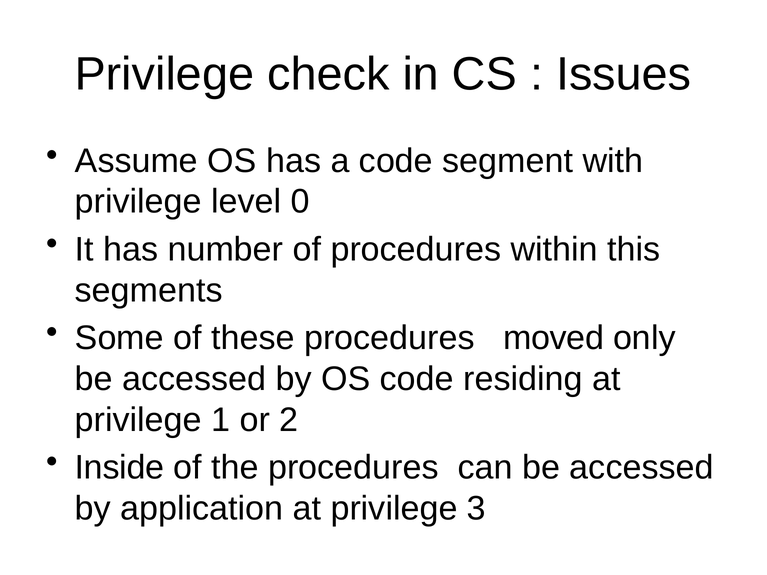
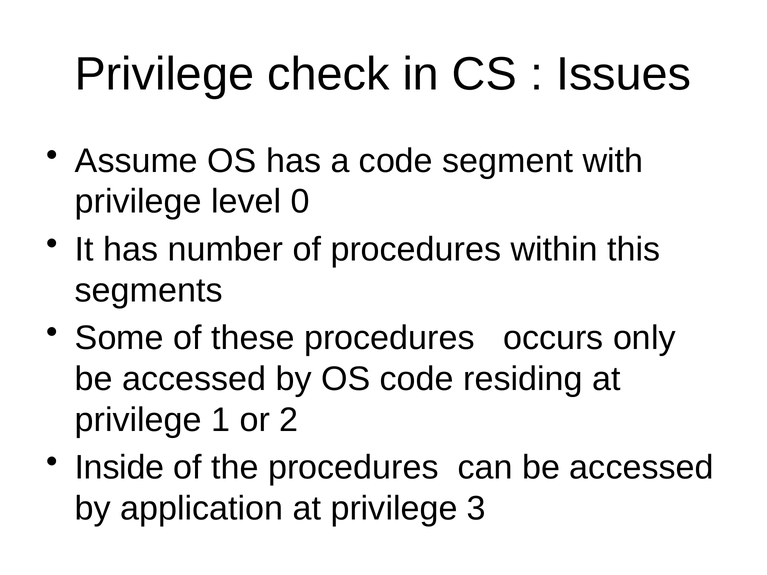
moved: moved -> occurs (553, 338)
